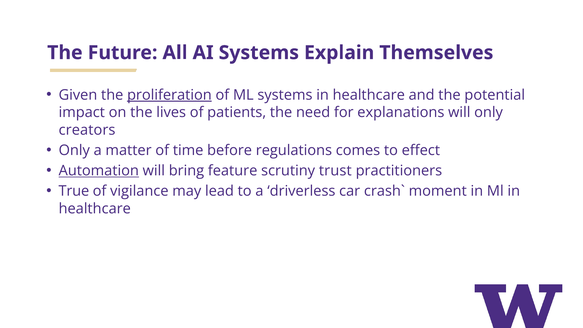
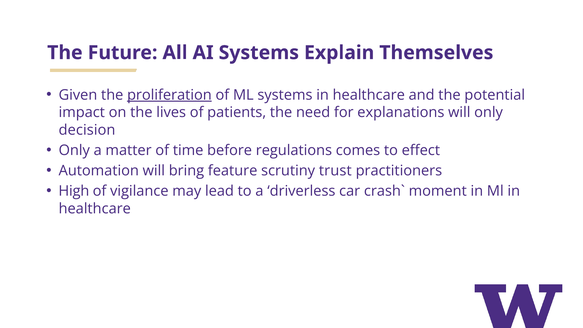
creators: creators -> decision (87, 130)
Automation underline: present -> none (99, 171)
True: True -> High (74, 191)
